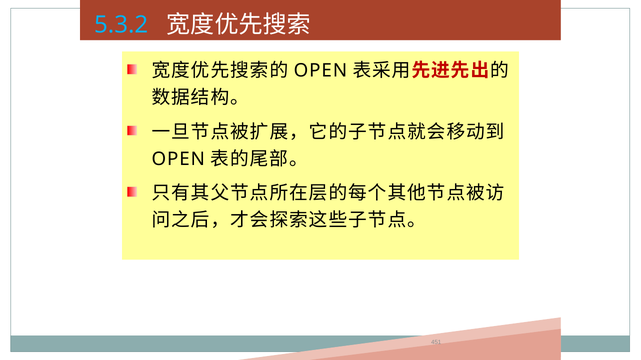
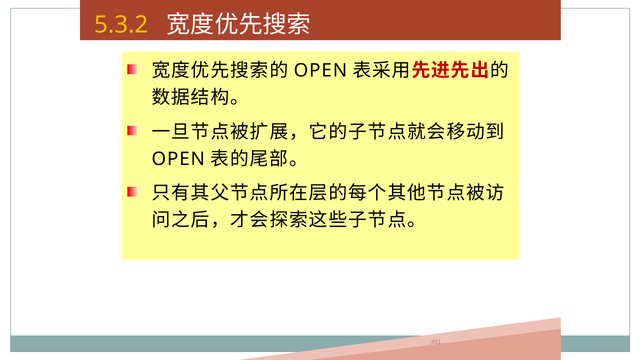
5.3.2 colour: light blue -> yellow (121, 25)
